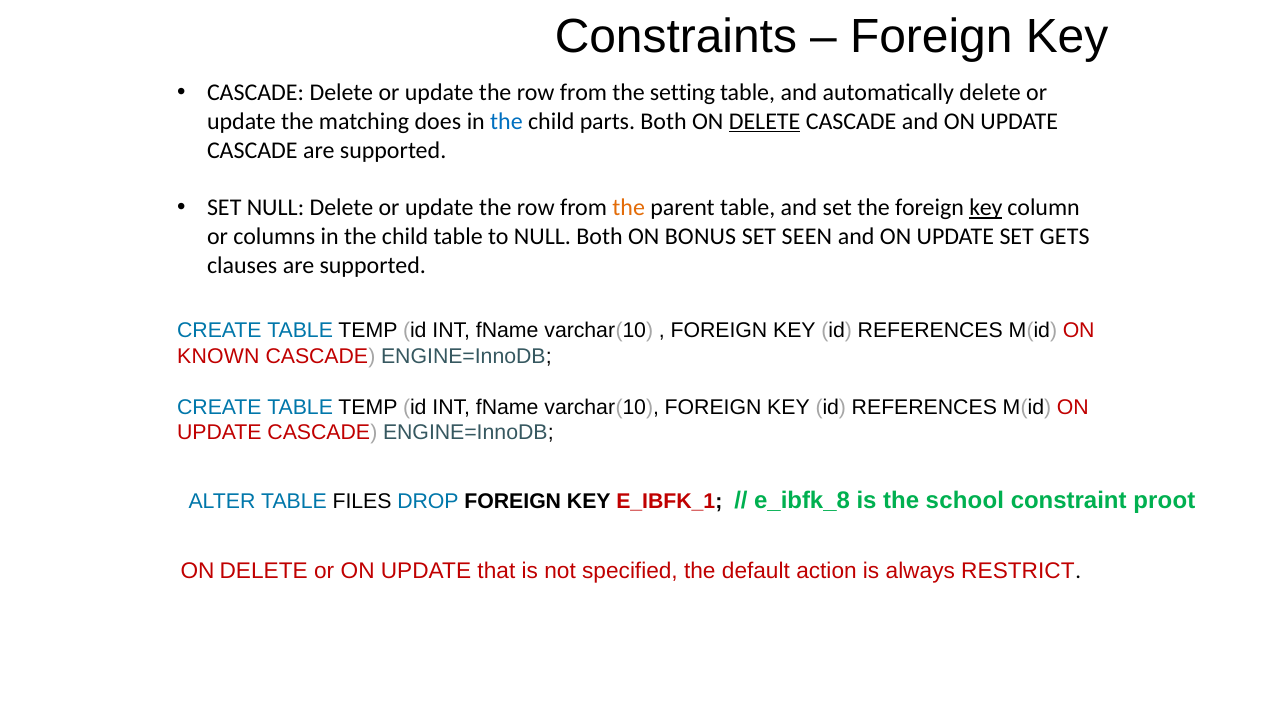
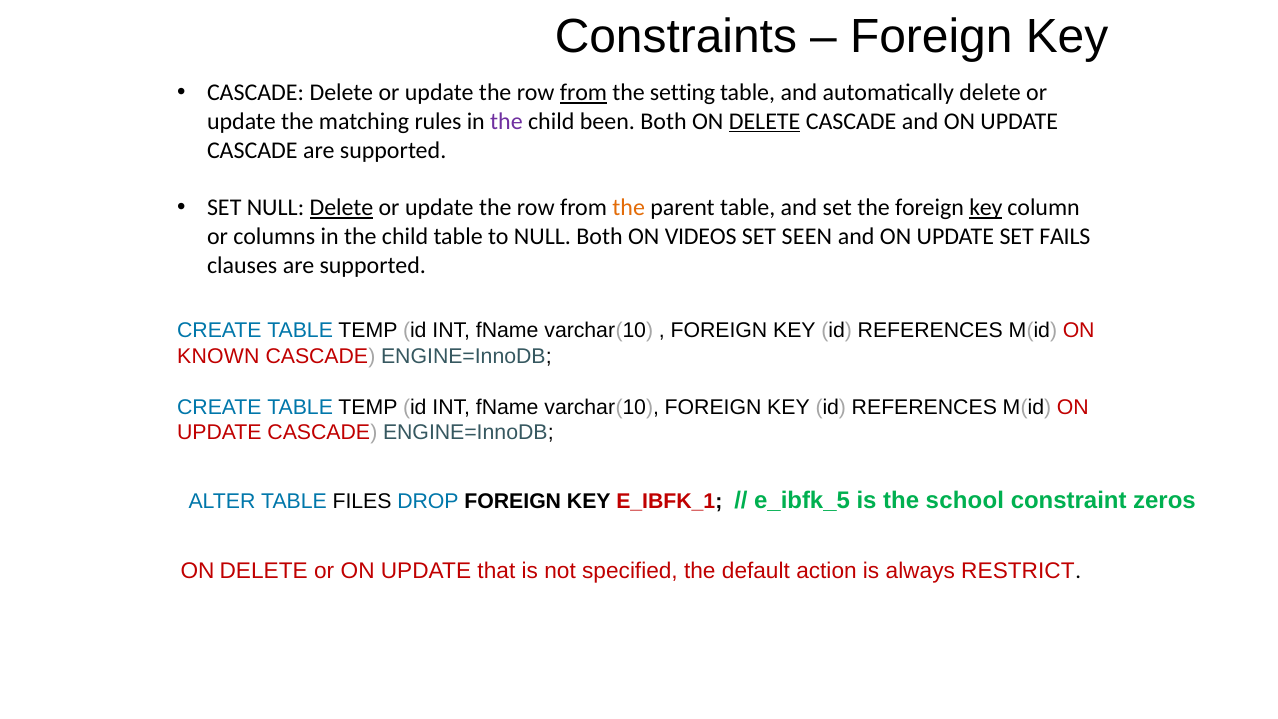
from underline: none -> present (583, 93)
does: does -> rules (438, 121)
the colour: blue -> purple (506, 121)
parts: parts -> been (607, 121)
Delete underline: none -> present (341, 208)
BONUS: BONUS -> VIDEOS (701, 236)
GETS: GETS -> FAILS (1065, 236)
e_ibfk_8: e_ibfk_8 -> e_ibfk_5 (802, 501)
proot: proot -> zeros (1164, 501)
